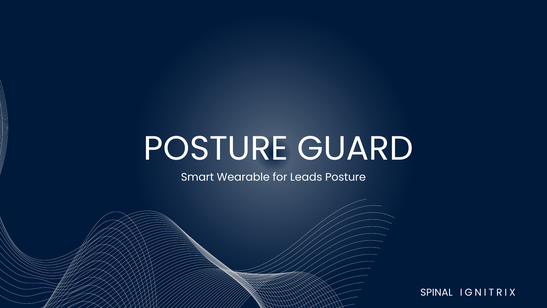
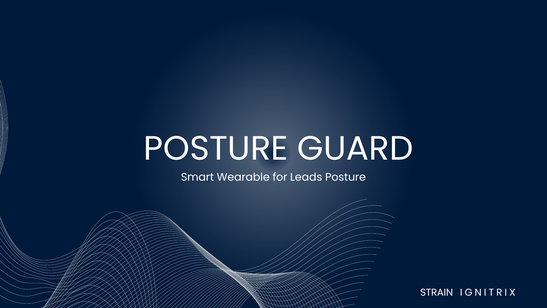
SPINAL: SPINAL -> STRAIN (437, 292)
